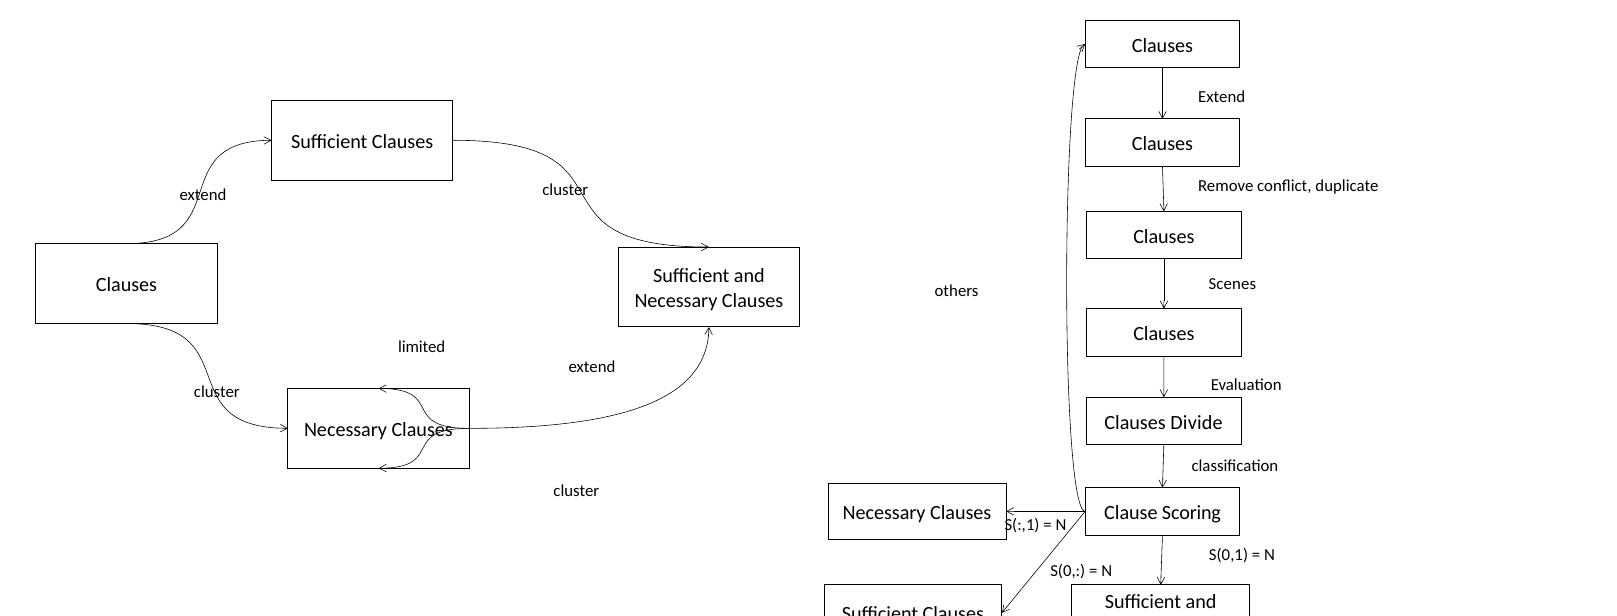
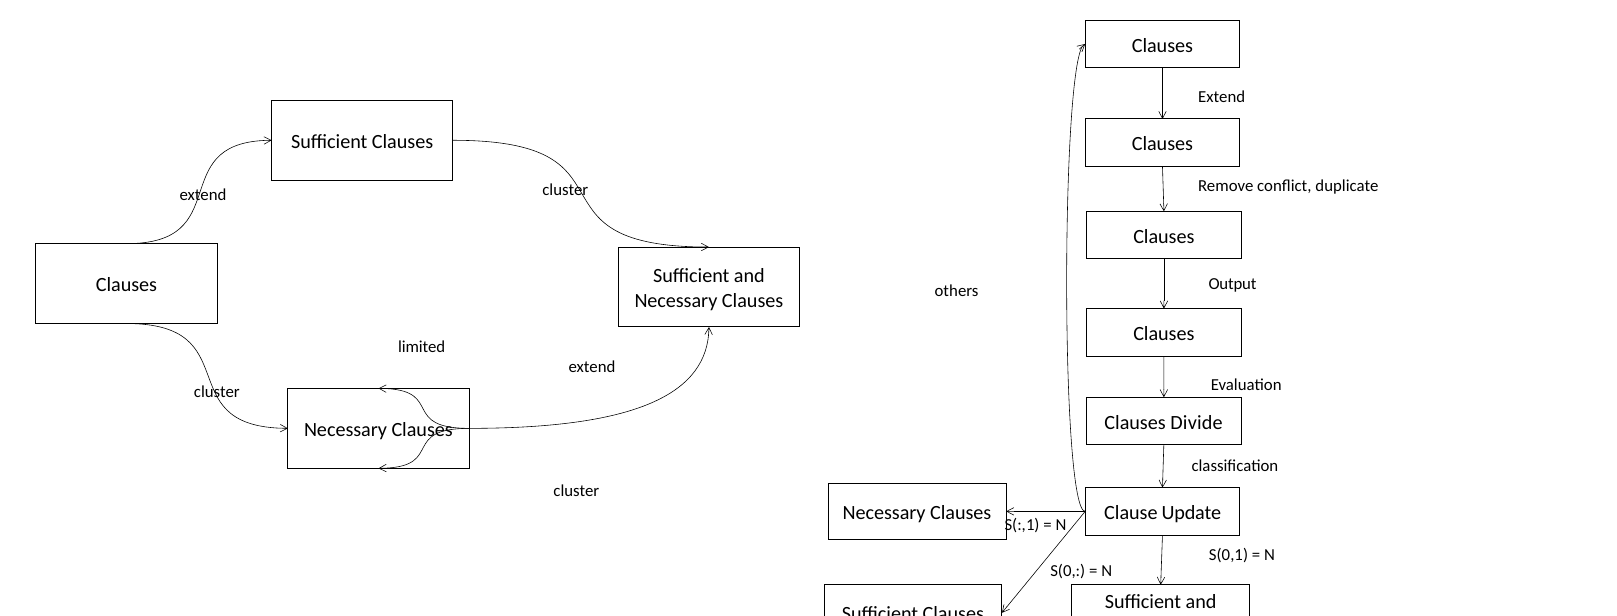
Scenes: Scenes -> Output (1232, 284)
Scoring: Scoring -> Update (1191, 513)
